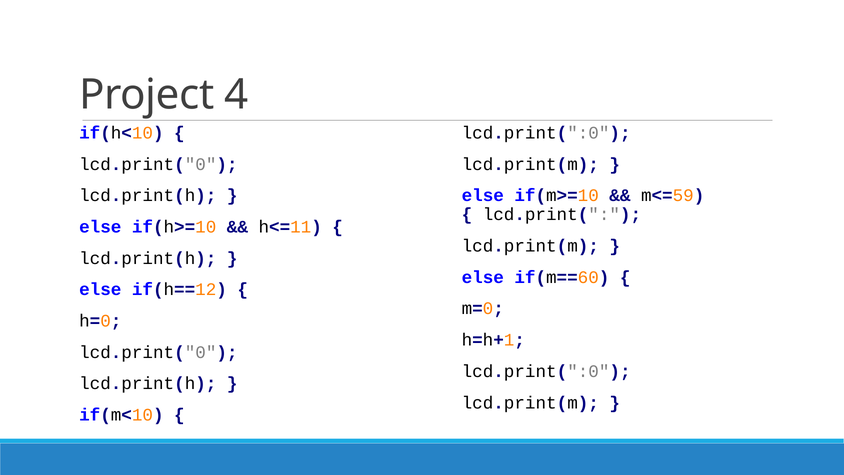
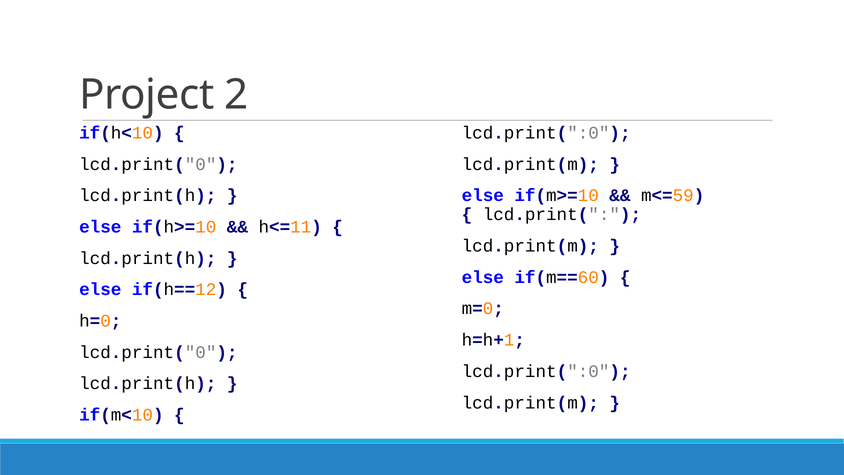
4: 4 -> 2 (236, 95)
